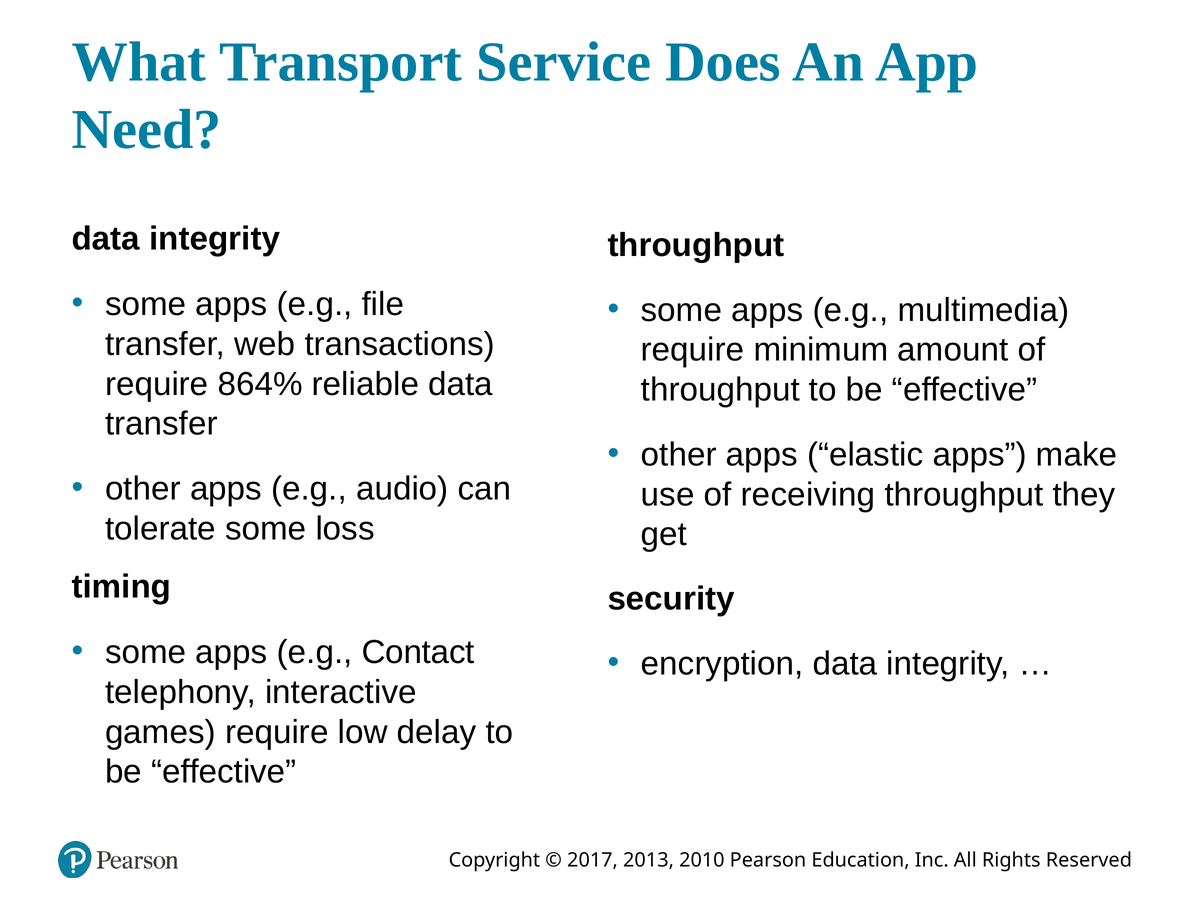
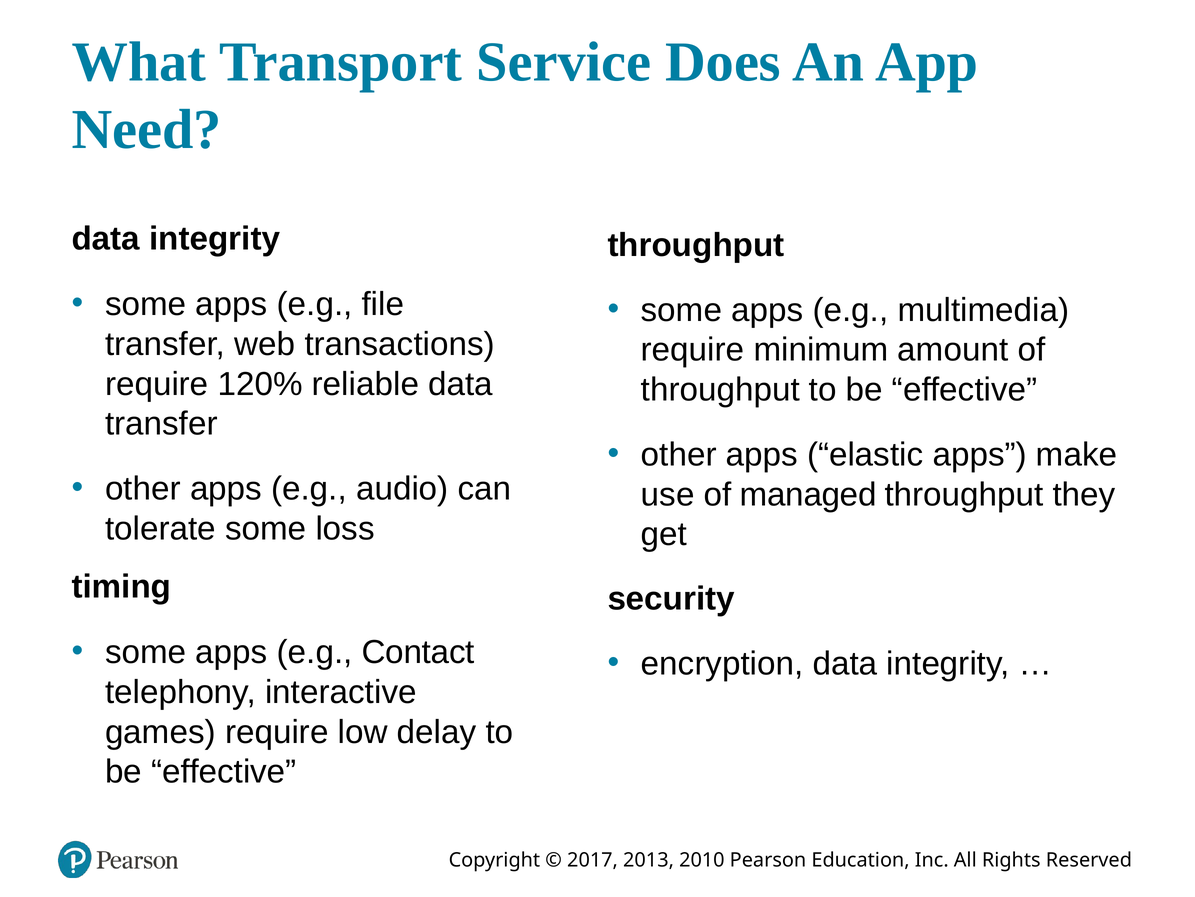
864%: 864% -> 120% (260, 384)
receiving: receiving -> managed (808, 494)
